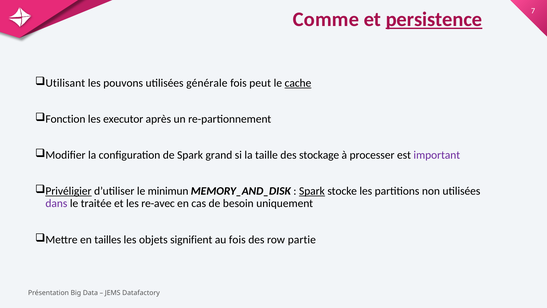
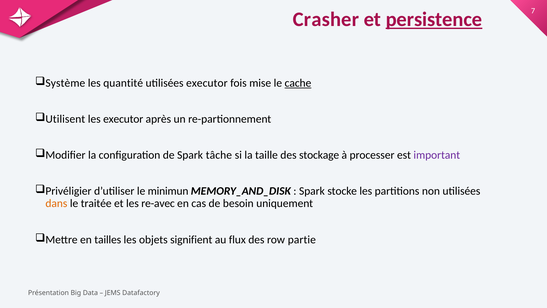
Comme: Comme -> Crasher (326, 19)
Utilisant: Utilisant -> Système (65, 83)
pouvons: pouvons -> quantité (123, 83)
utilisées générale: générale -> executor (207, 83)
peut: peut -> mise (260, 83)
Fonction: Fonction -> Utilisent (65, 119)
grand: grand -> tâche (219, 155)
Privéligier underline: present -> none (69, 191)
Spark underline: present -> none (312, 191)
dans colour: purple -> orange (56, 203)
au fois: fois -> flux (237, 239)
